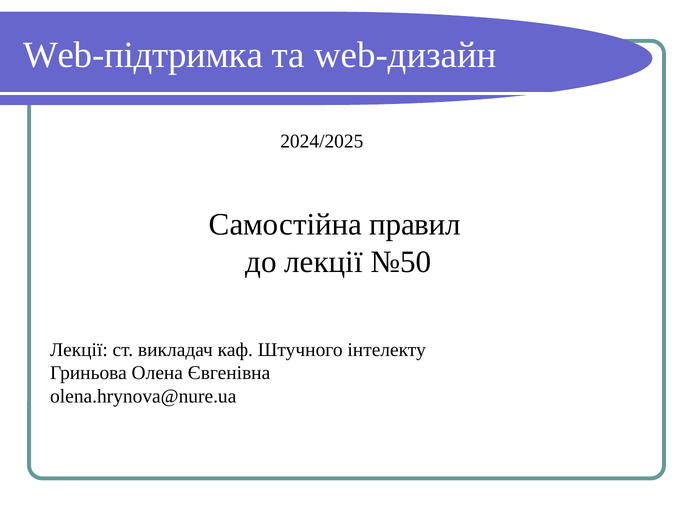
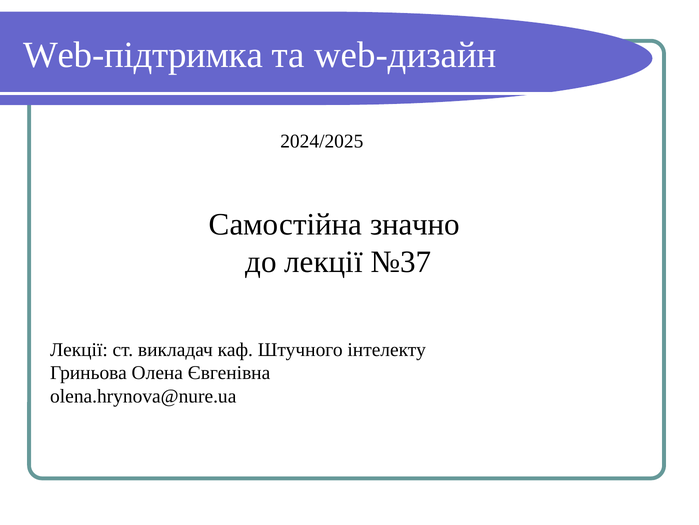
правил: правил -> значно (415, 224)
№50: №50 -> №37 (401, 262)
